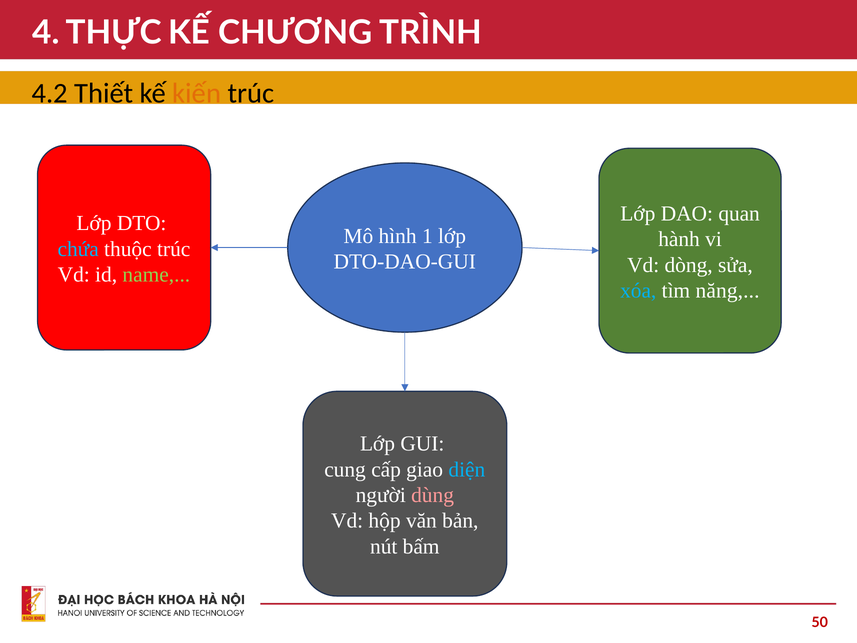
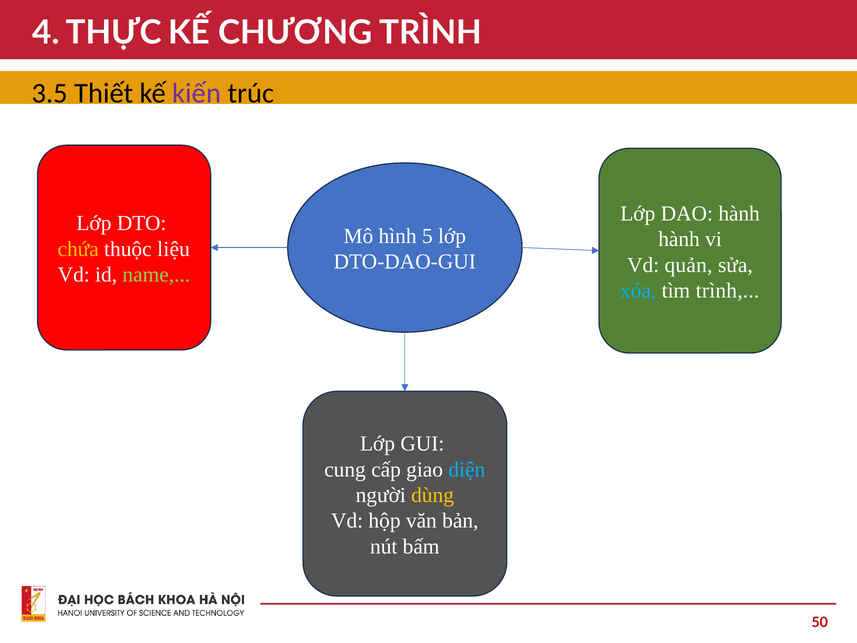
4.2: 4.2 -> 3.5 (50, 93)
kiến colour: orange -> purple (197, 93)
DAO quan: quan -> hành (739, 213)
1: 1 -> 5 (427, 236)
chứa colour: light blue -> yellow (78, 249)
thuộc trúc: trúc -> liệu (174, 249)
dòng: dòng -> quản (688, 265)
tìm năng: năng -> trình (728, 291)
dùng colour: pink -> yellow (433, 495)
